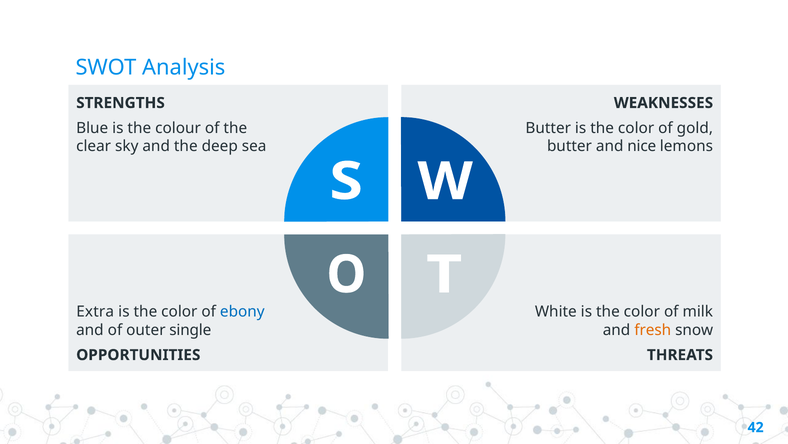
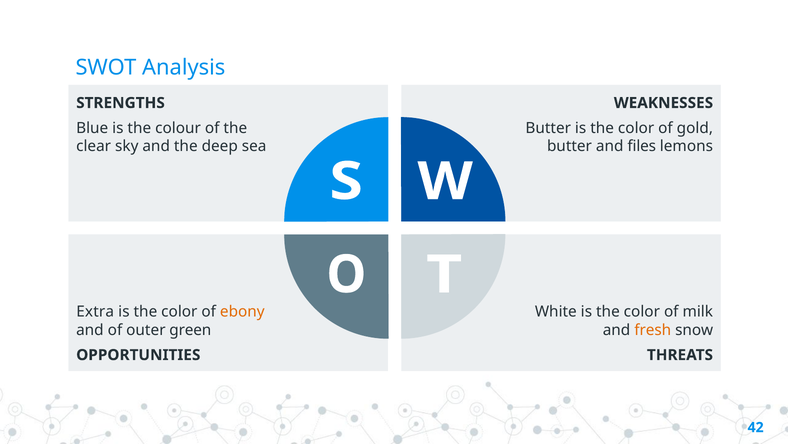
nice: nice -> files (642, 146)
ebony colour: blue -> orange (242, 311)
single: single -> green (190, 329)
